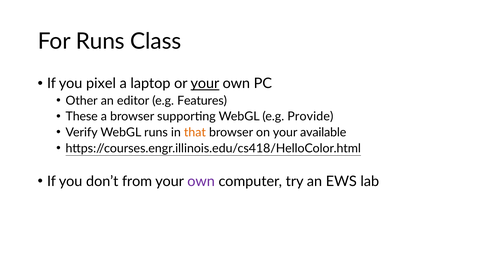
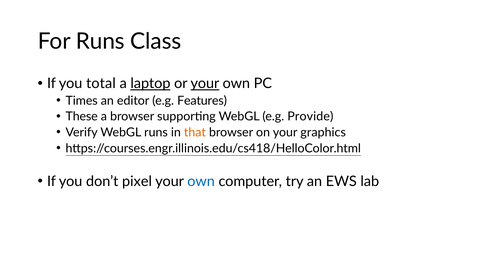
pixel: pixel -> total (101, 84)
laptop underline: none -> present (150, 84)
Other: Other -> Times (82, 101)
available: available -> graphics (323, 133)
from: from -> pixel (137, 182)
own colour: purple -> blue (201, 182)
